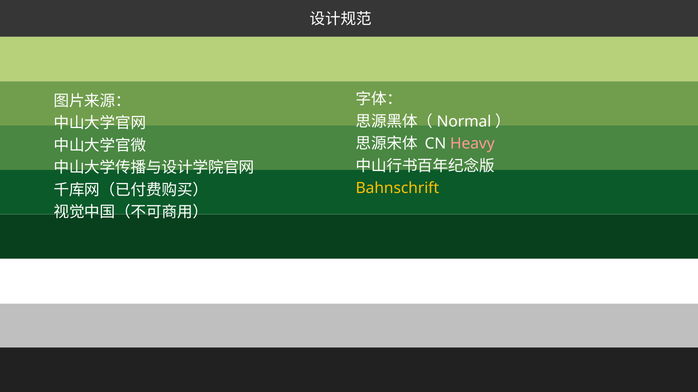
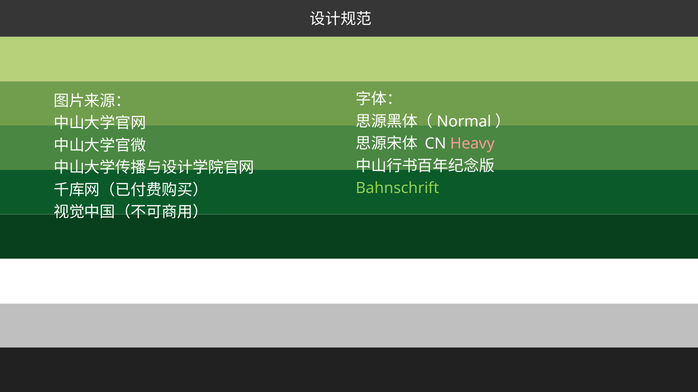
Bahnschrift colour: yellow -> light green (397, 189)
